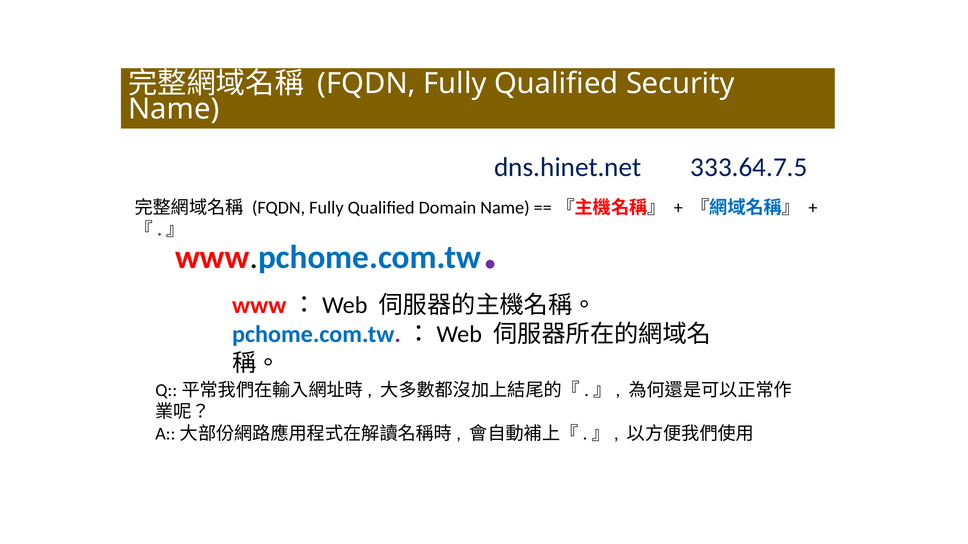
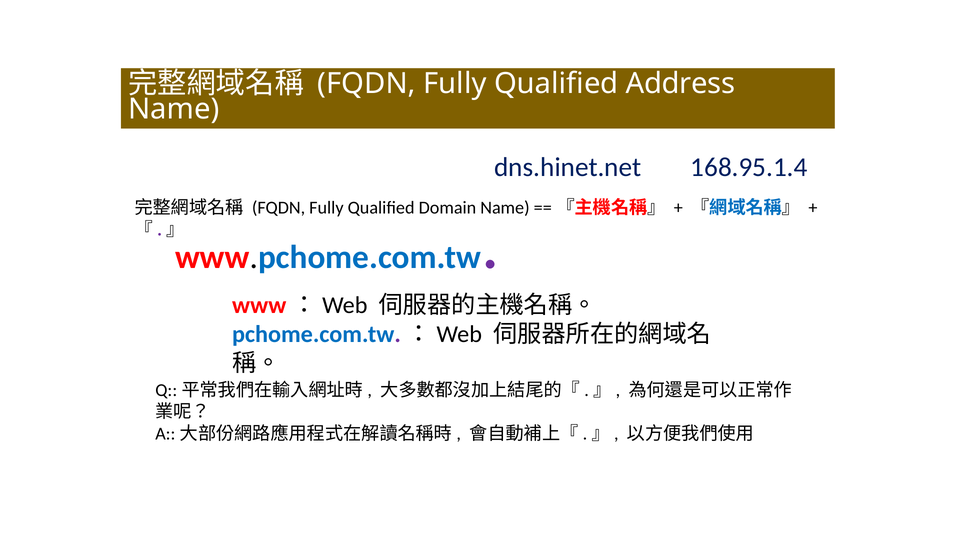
Security: Security -> Address (680, 84)
333.64.7.5: 333.64.7.5 -> 168.95.1.4 (749, 167)
